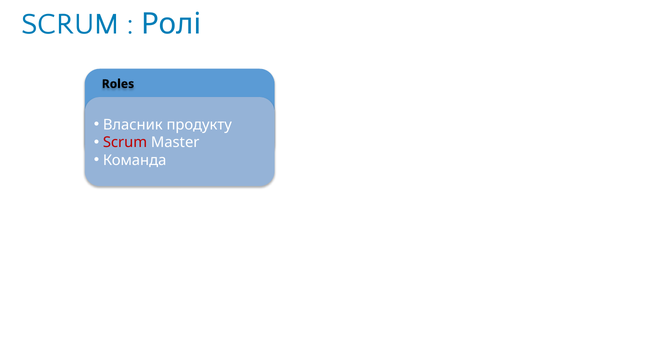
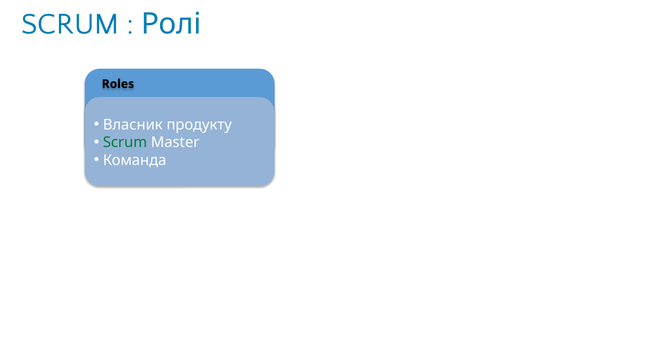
Scrum colour: red -> green (125, 142)
